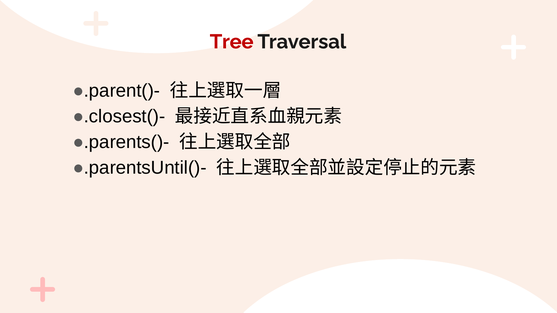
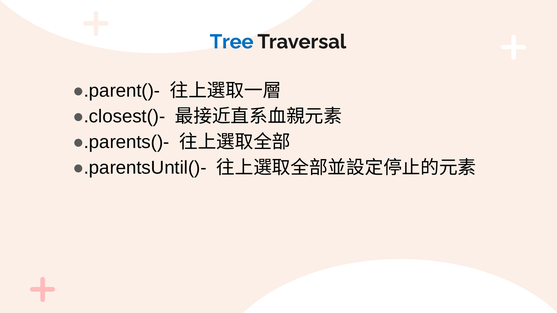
Tree colour: red -> blue (232, 42)
